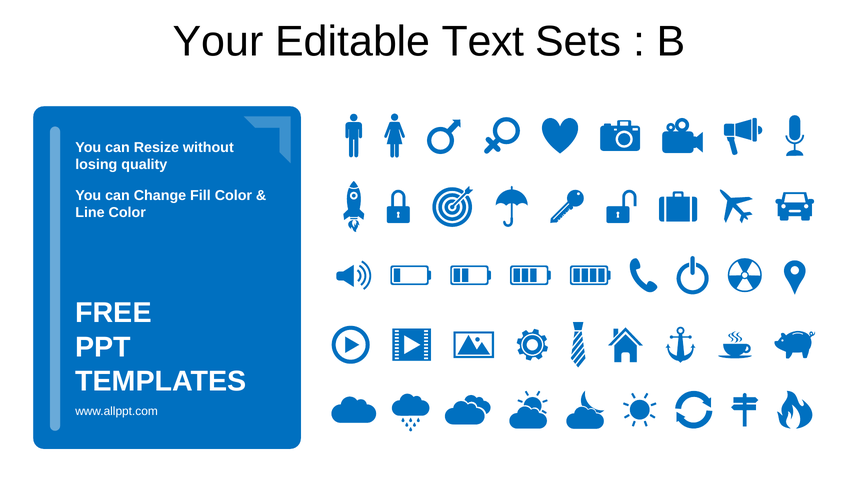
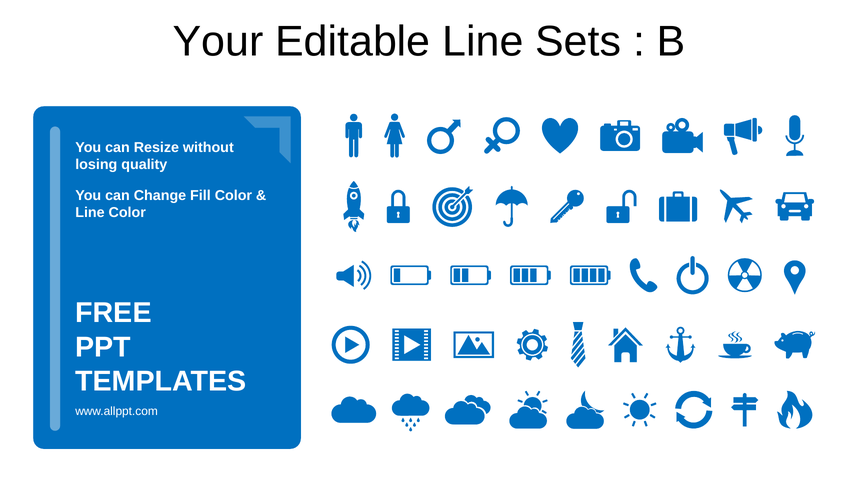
Editable Text: Text -> Line (483, 42)
